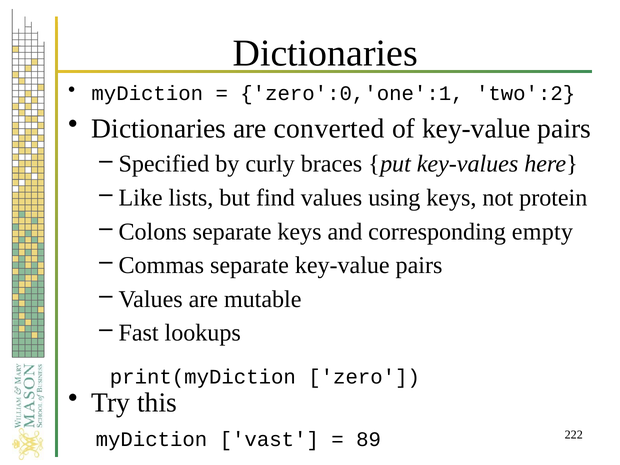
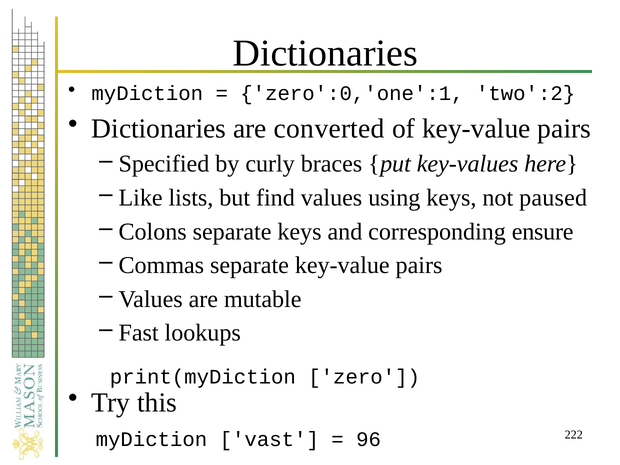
protein: protein -> paused (553, 198)
empty: empty -> ensure (543, 232)
89: 89 -> 96 (369, 440)
